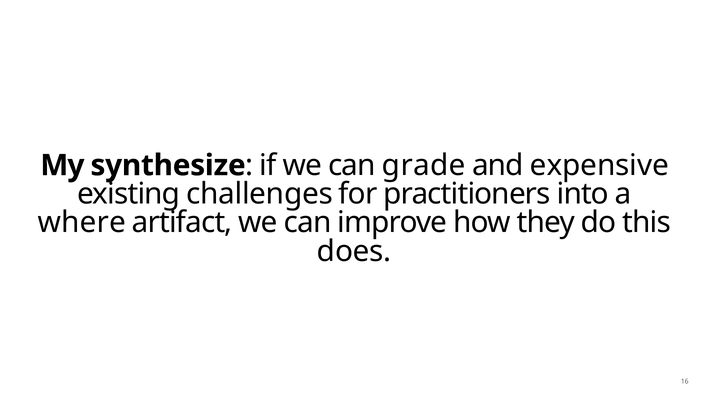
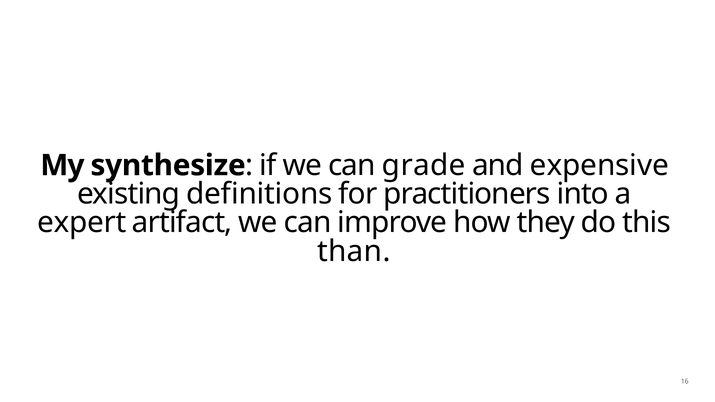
challenges: challenges -> definitions (259, 194)
where: where -> expert (82, 223)
does: does -> than (354, 251)
